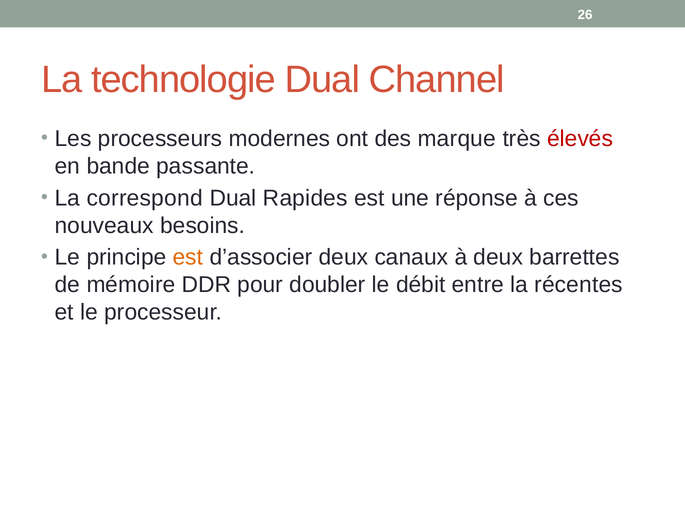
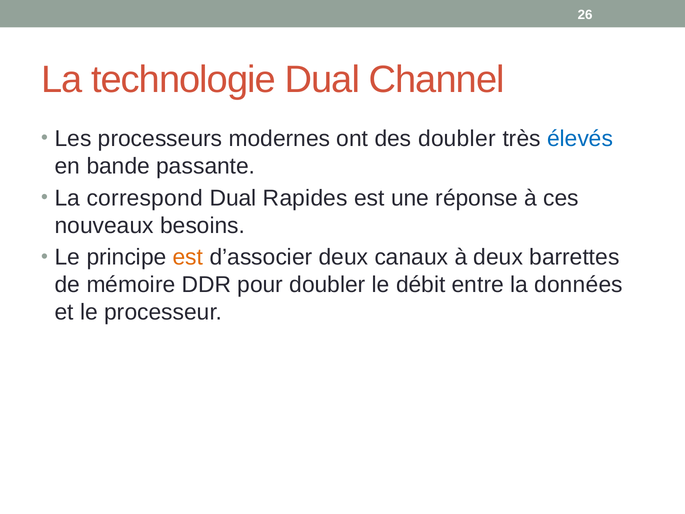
des marque: marque -> doubler (457, 139)
élevés colour: red -> blue (580, 139)
récentes: récentes -> données (579, 285)
